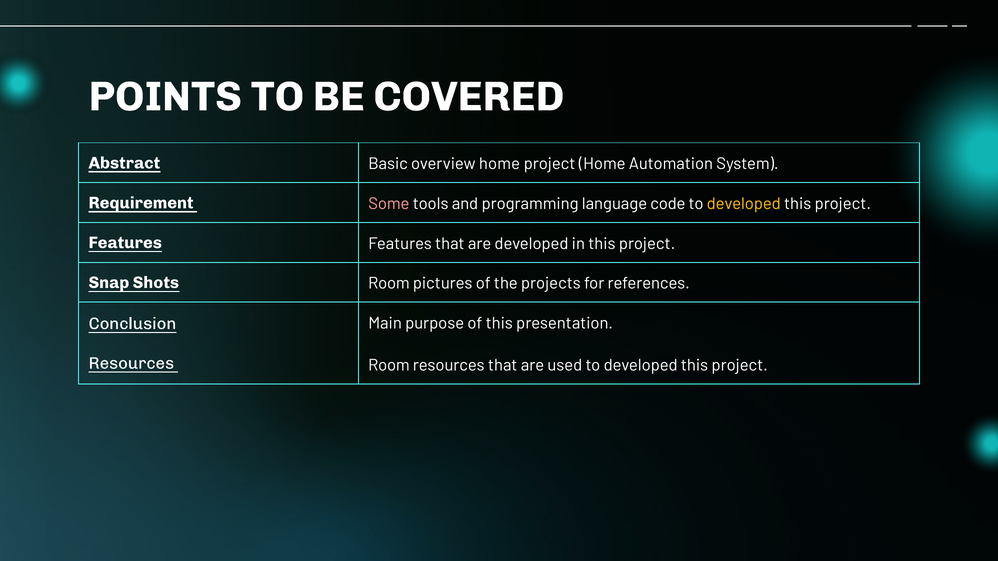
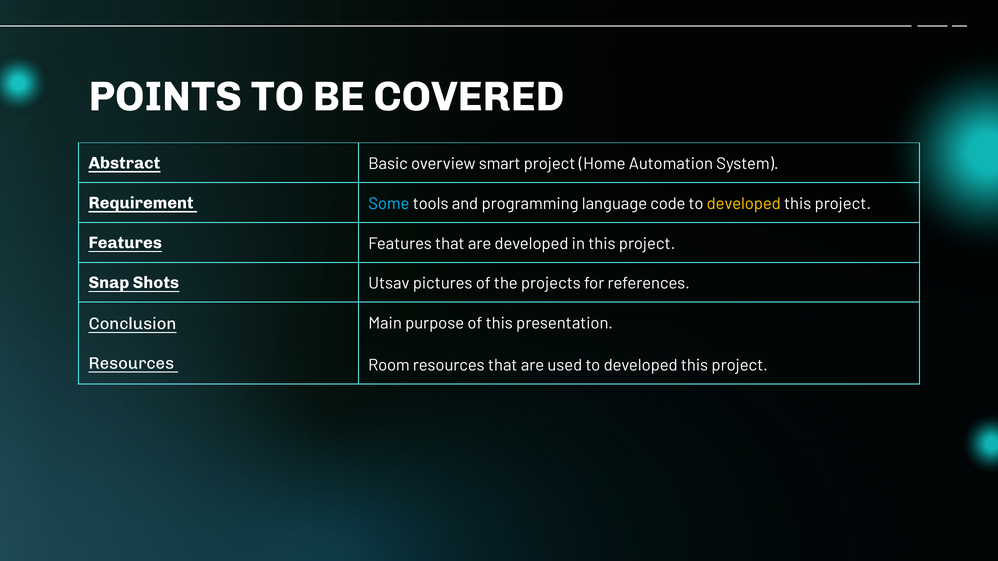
overview home: home -> smart (500, 164)
Some colour: pink -> light blue (389, 204)
Shots Room: Room -> Utsav (389, 284)
